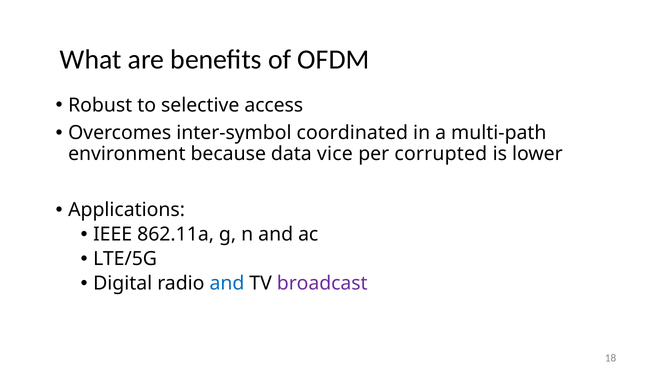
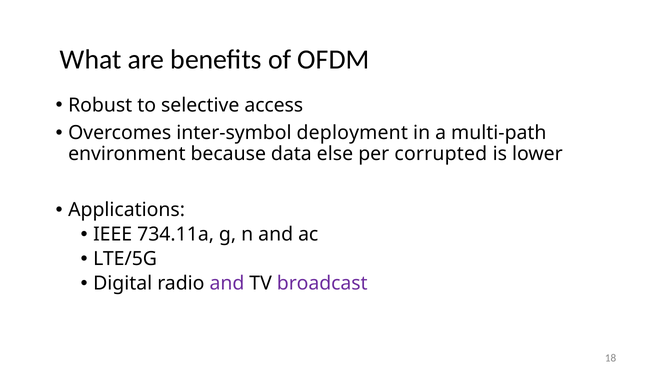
coordinated: coordinated -> deployment (352, 133)
vice: vice -> else (335, 154)
862.11a: 862.11a -> 734.11a (176, 235)
and colour: blue -> purple (227, 284)
